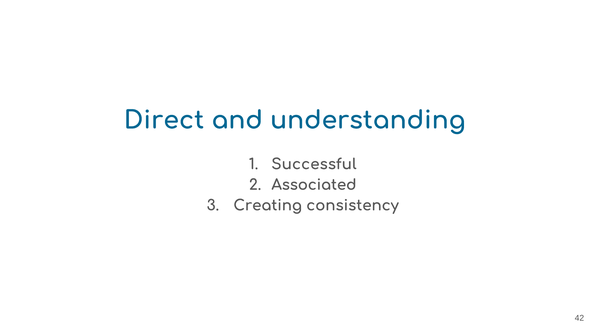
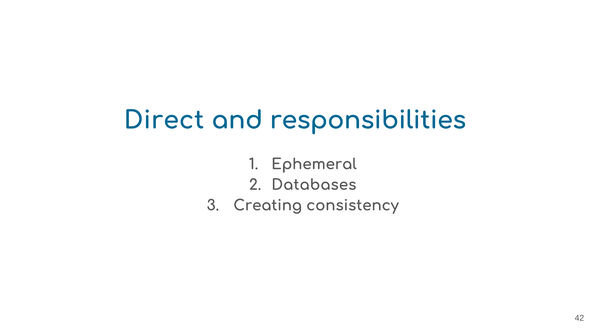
understanding: understanding -> responsibilities (368, 120)
Successful: Successful -> Ephemeral (314, 164)
Associated: Associated -> Databases (314, 185)
